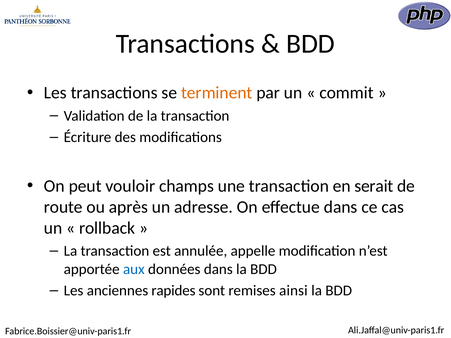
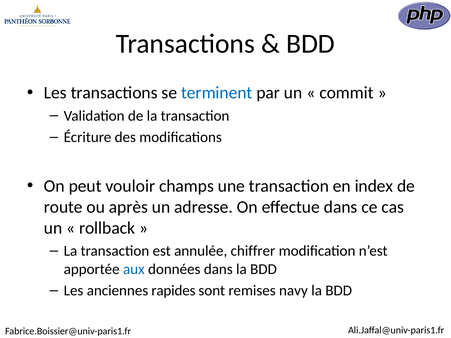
terminent colour: orange -> blue (217, 93)
serait: serait -> index (374, 186)
appelle: appelle -> chiffrer (253, 251)
ainsi: ainsi -> navy (293, 291)
